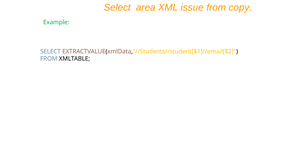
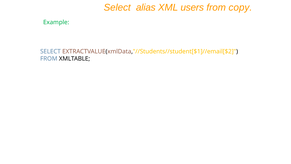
area: area -> alias (146, 8)
issue: issue -> users (192, 8)
